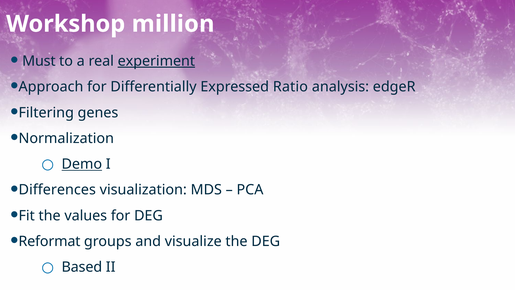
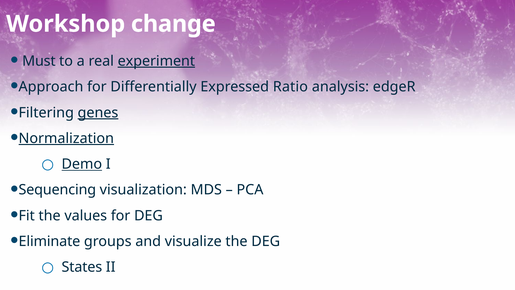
million: million -> change (173, 24)
genes underline: none -> present (98, 112)
Normalization underline: none -> present (66, 138)
Differences: Differences -> Sequencing (57, 190)
Reformat: Reformat -> Eliminate (49, 241)
Based: Based -> States (82, 267)
